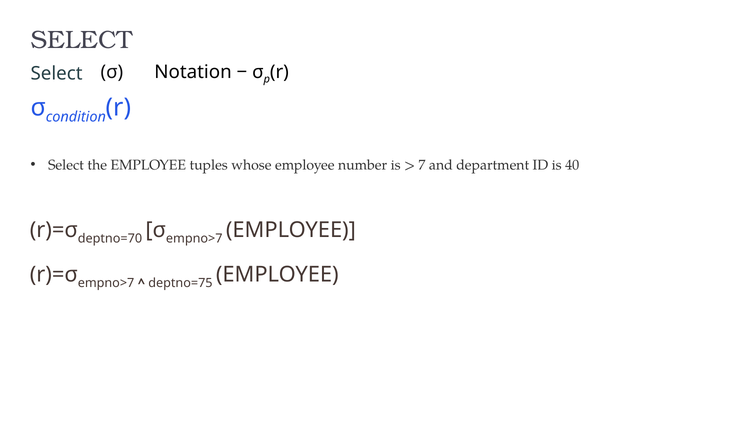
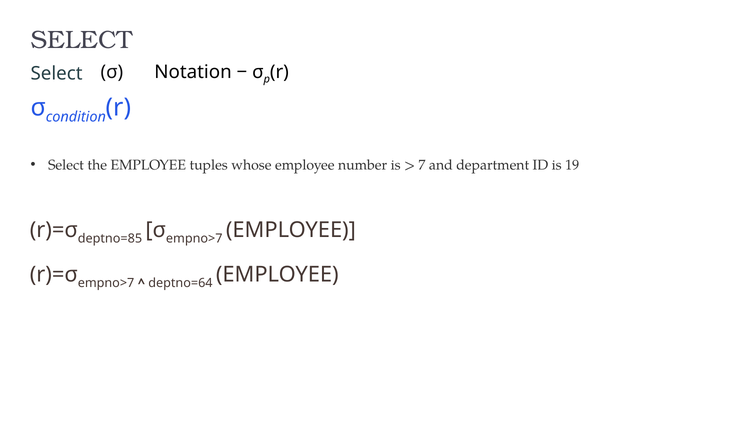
40: 40 -> 19 (572, 165)
deptno=70: deptno=70 -> deptno=85 (110, 238)
deptno=75: deptno=75 -> deptno=64 (180, 283)
